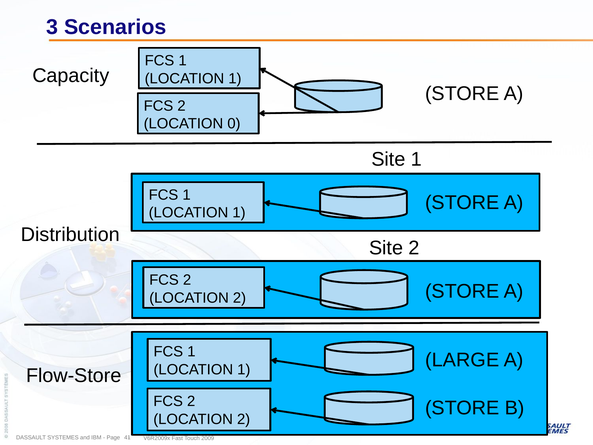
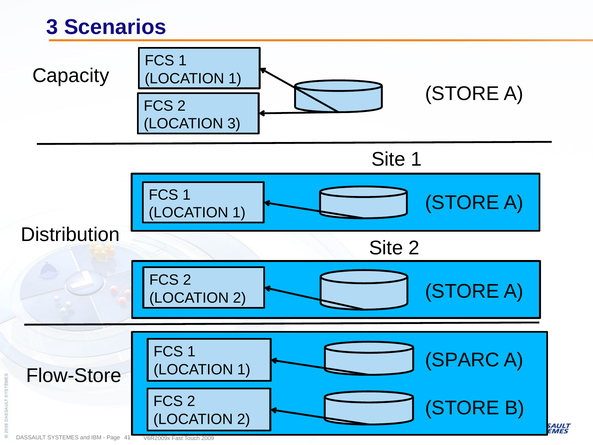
LOCATION 0: 0 -> 3 (234, 124)
LARGE: LARGE -> SPARC (462, 360)
